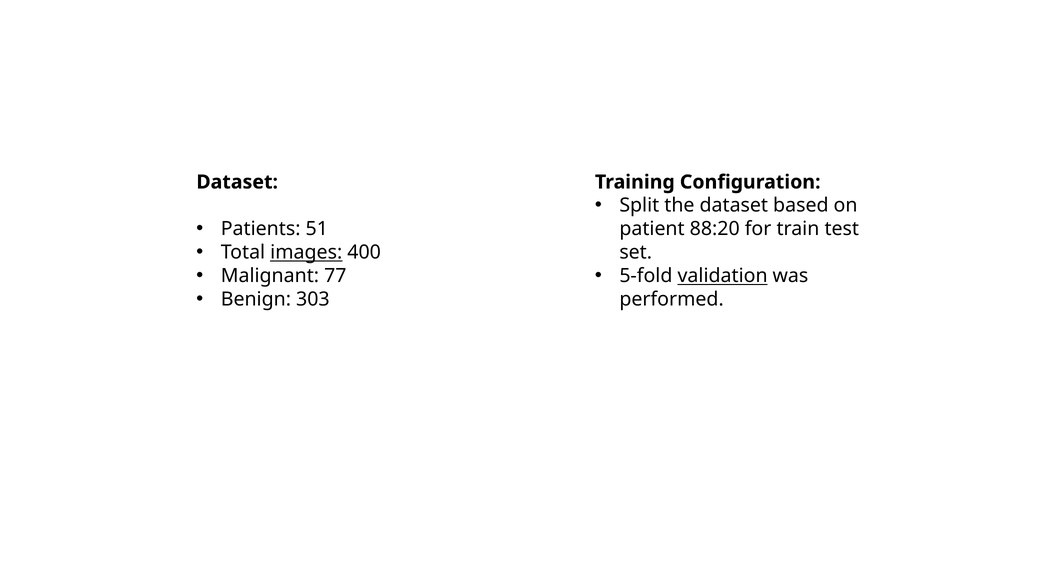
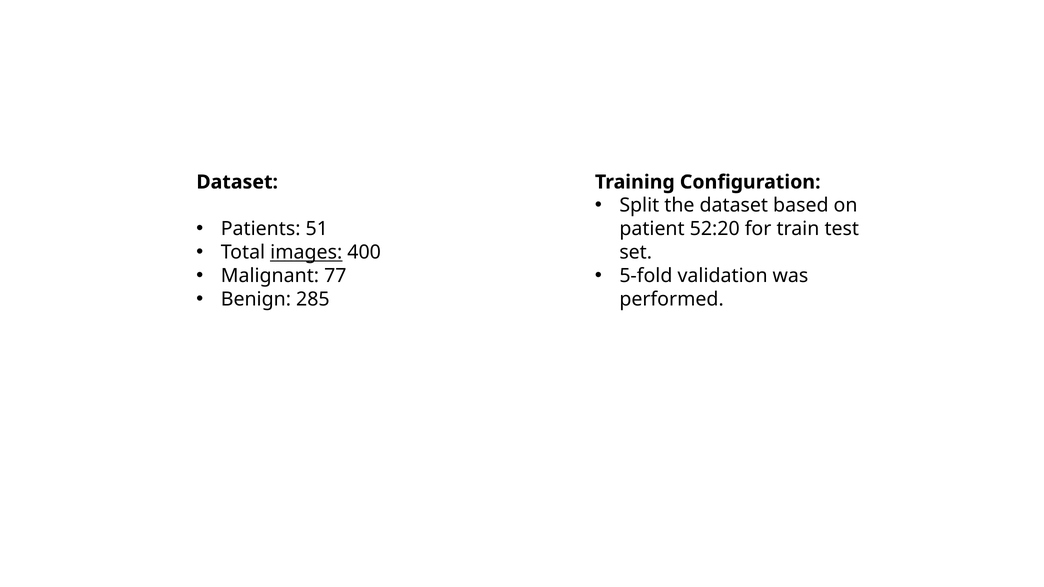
88:20: 88:20 -> 52:20 (715, 229)
validation underline: present -> none (723, 276)
303: 303 -> 285 (313, 300)
